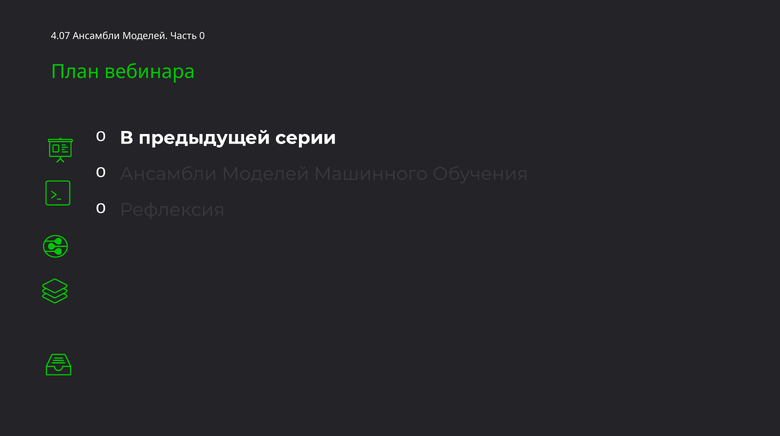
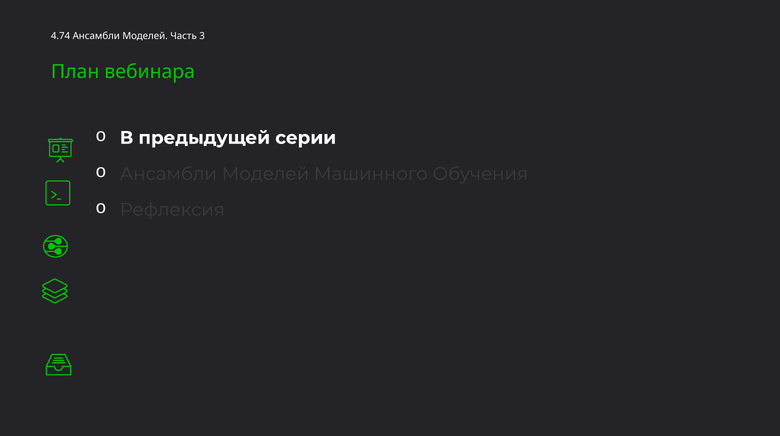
4.07: 4.07 -> 4.74 (61, 36)
0: 0 -> 3 (202, 36)
